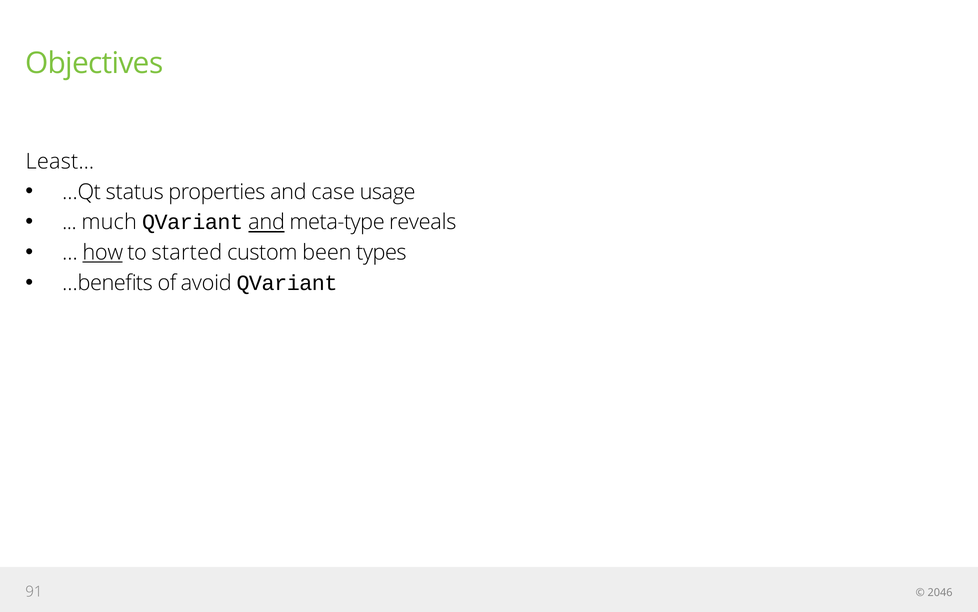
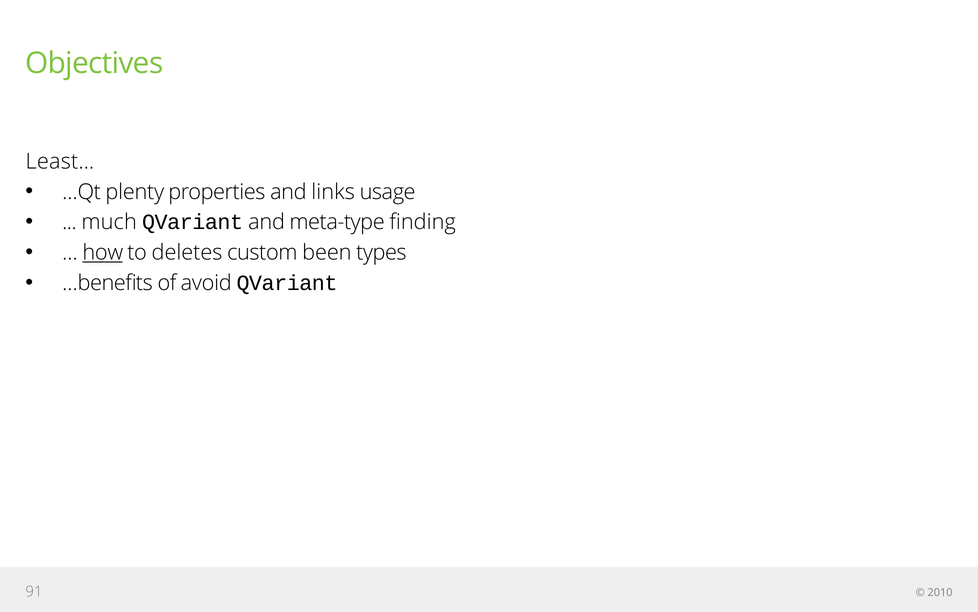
status: status -> plenty (135, 192)
case: case -> links (333, 192)
and underline: present -> none (267, 222)
reveals: reveals -> finding (423, 222)
started: started -> deletes (187, 252)
2046: 2046 -> 2010 (940, 592)
